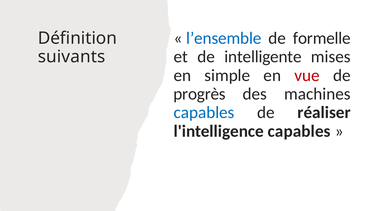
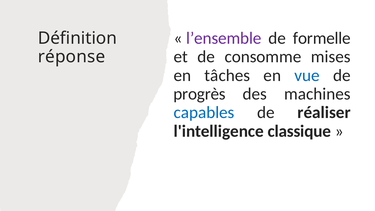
l’ensemble colour: blue -> purple (224, 38)
intelligente: intelligente -> consomme (263, 57)
suivants: suivants -> réponse (72, 57)
simple: simple -> tâches (227, 75)
vue colour: red -> blue (307, 75)
l'intelligence capables: capables -> classique (299, 131)
